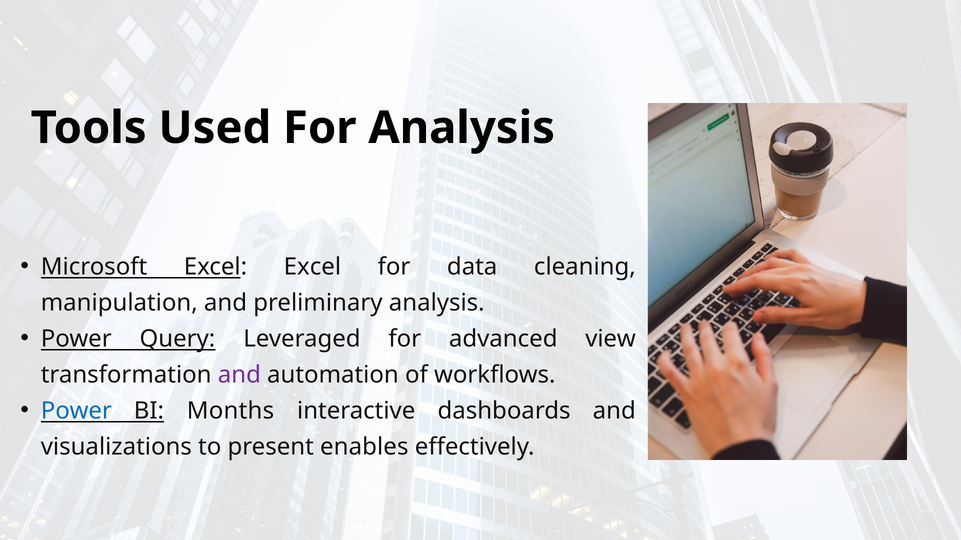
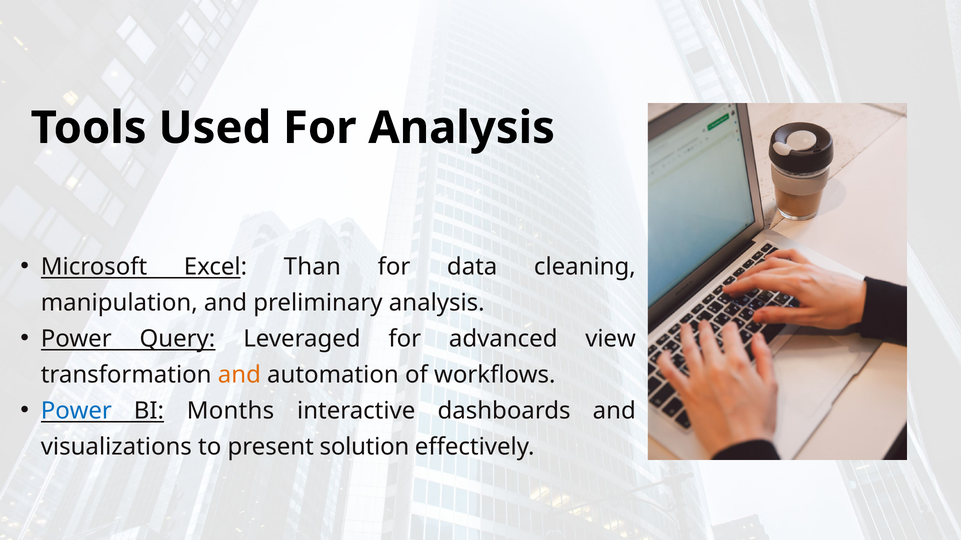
Excel Excel: Excel -> Than (312, 267)
and colour: purple -> orange (239, 375)
enables: enables -> solution (364, 447)
